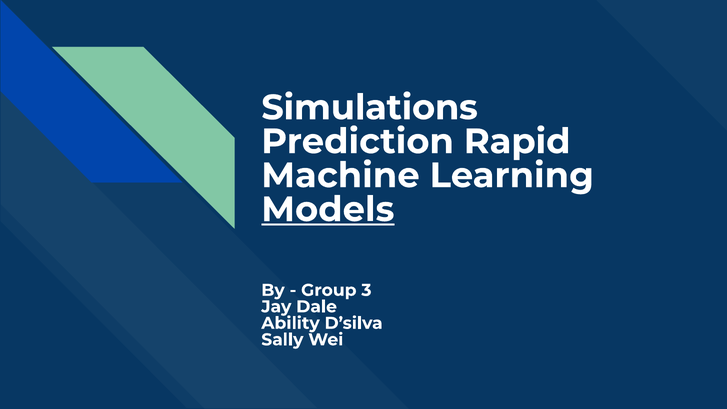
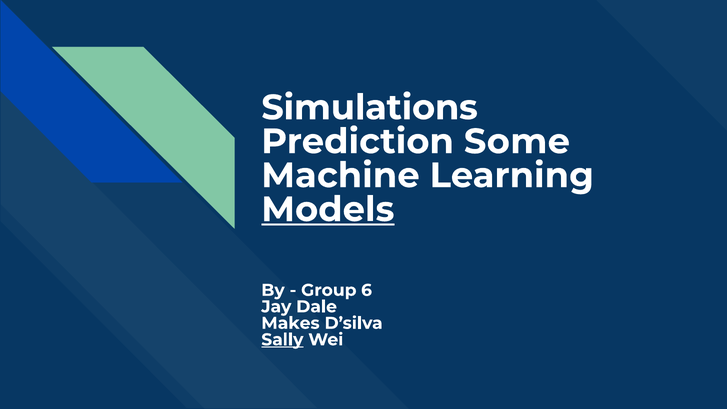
Rapid: Rapid -> Some (517, 142)
3: 3 -> 6 (367, 290)
Ability: Ability -> Makes (290, 323)
Sally underline: none -> present (282, 340)
